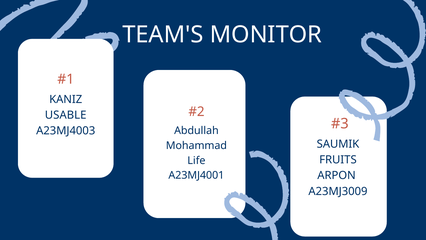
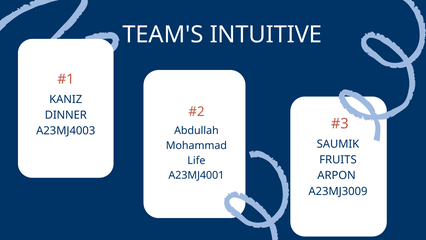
MONITOR: MONITOR -> INTUITIVE (266, 34)
USABLE: USABLE -> DINNER (66, 115)
